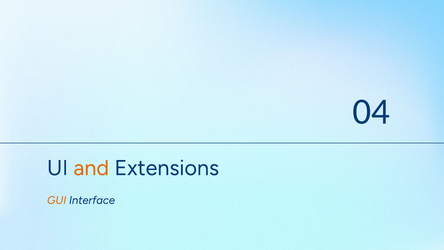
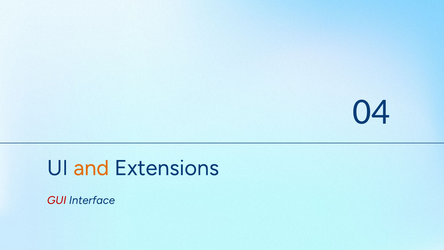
GUI colour: orange -> red (57, 200)
